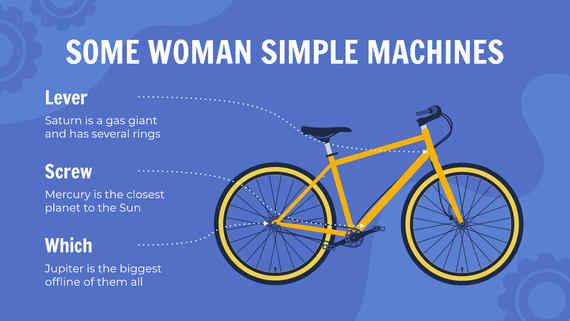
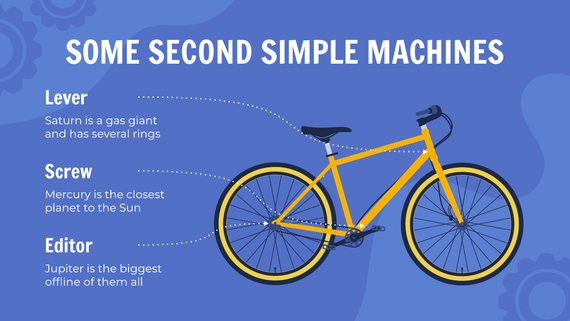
WOMAN: WOMAN -> SECOND (200, 53)
Which: Which -> Editor (69, 246)
